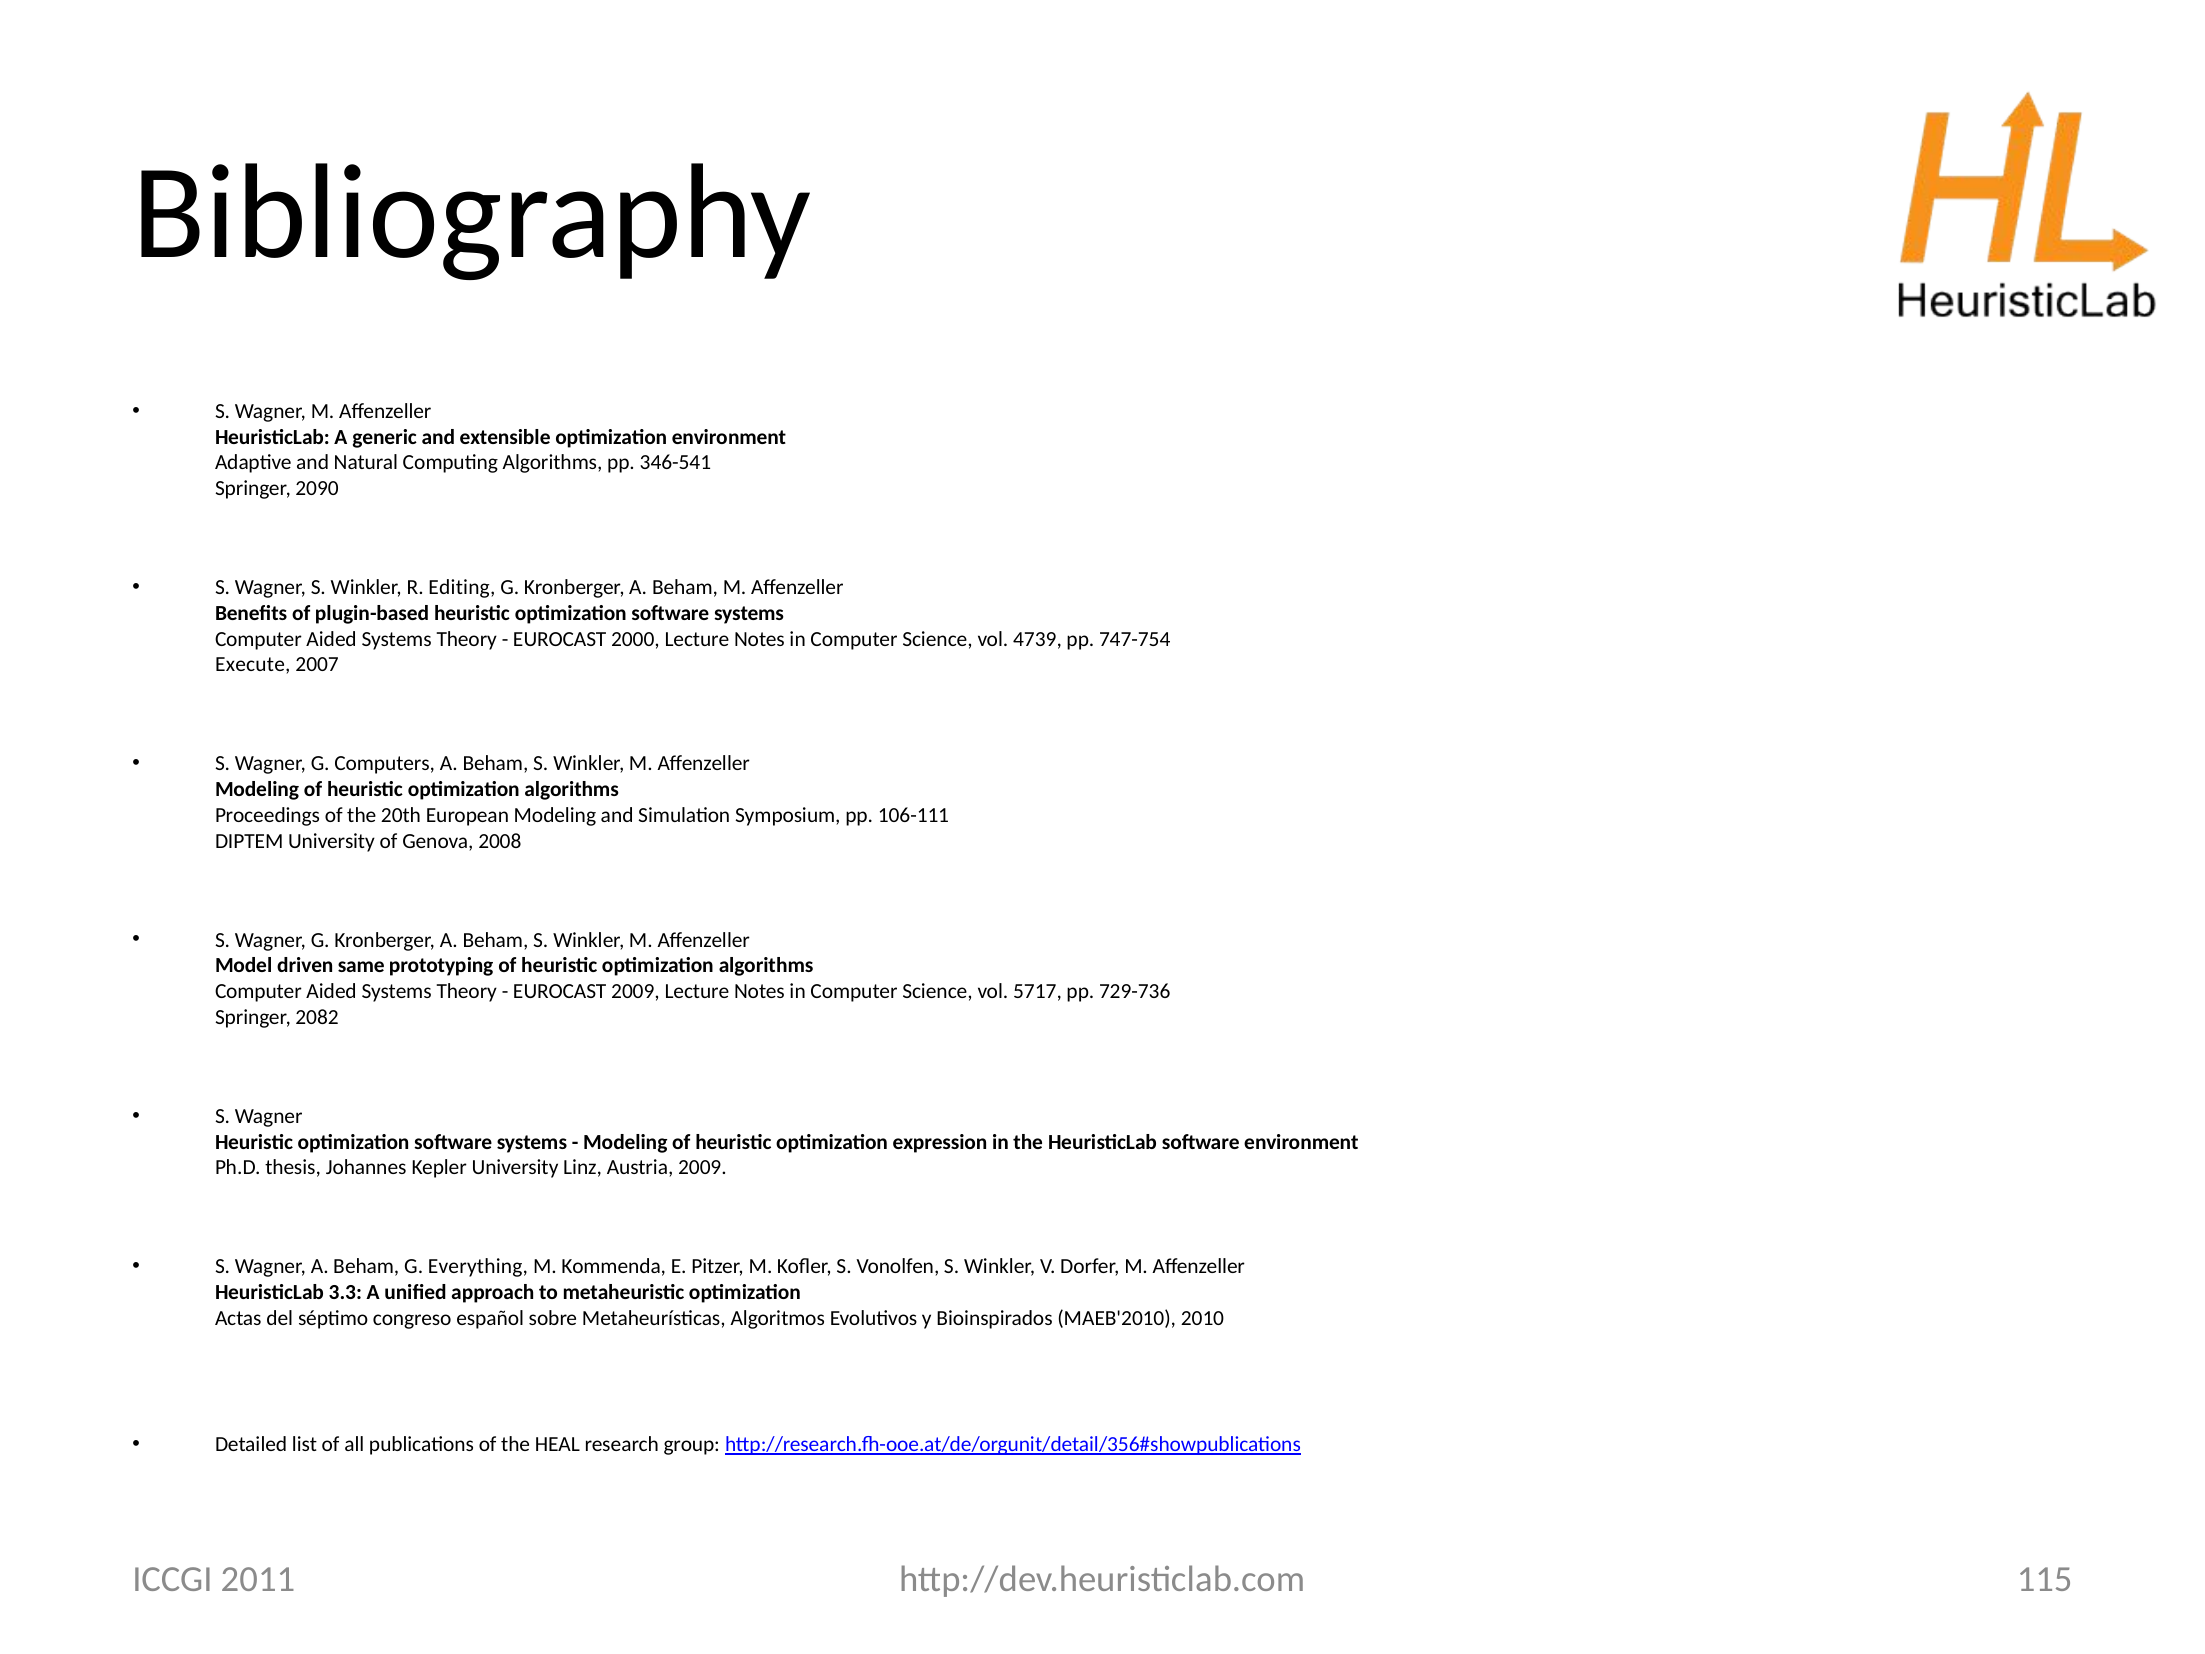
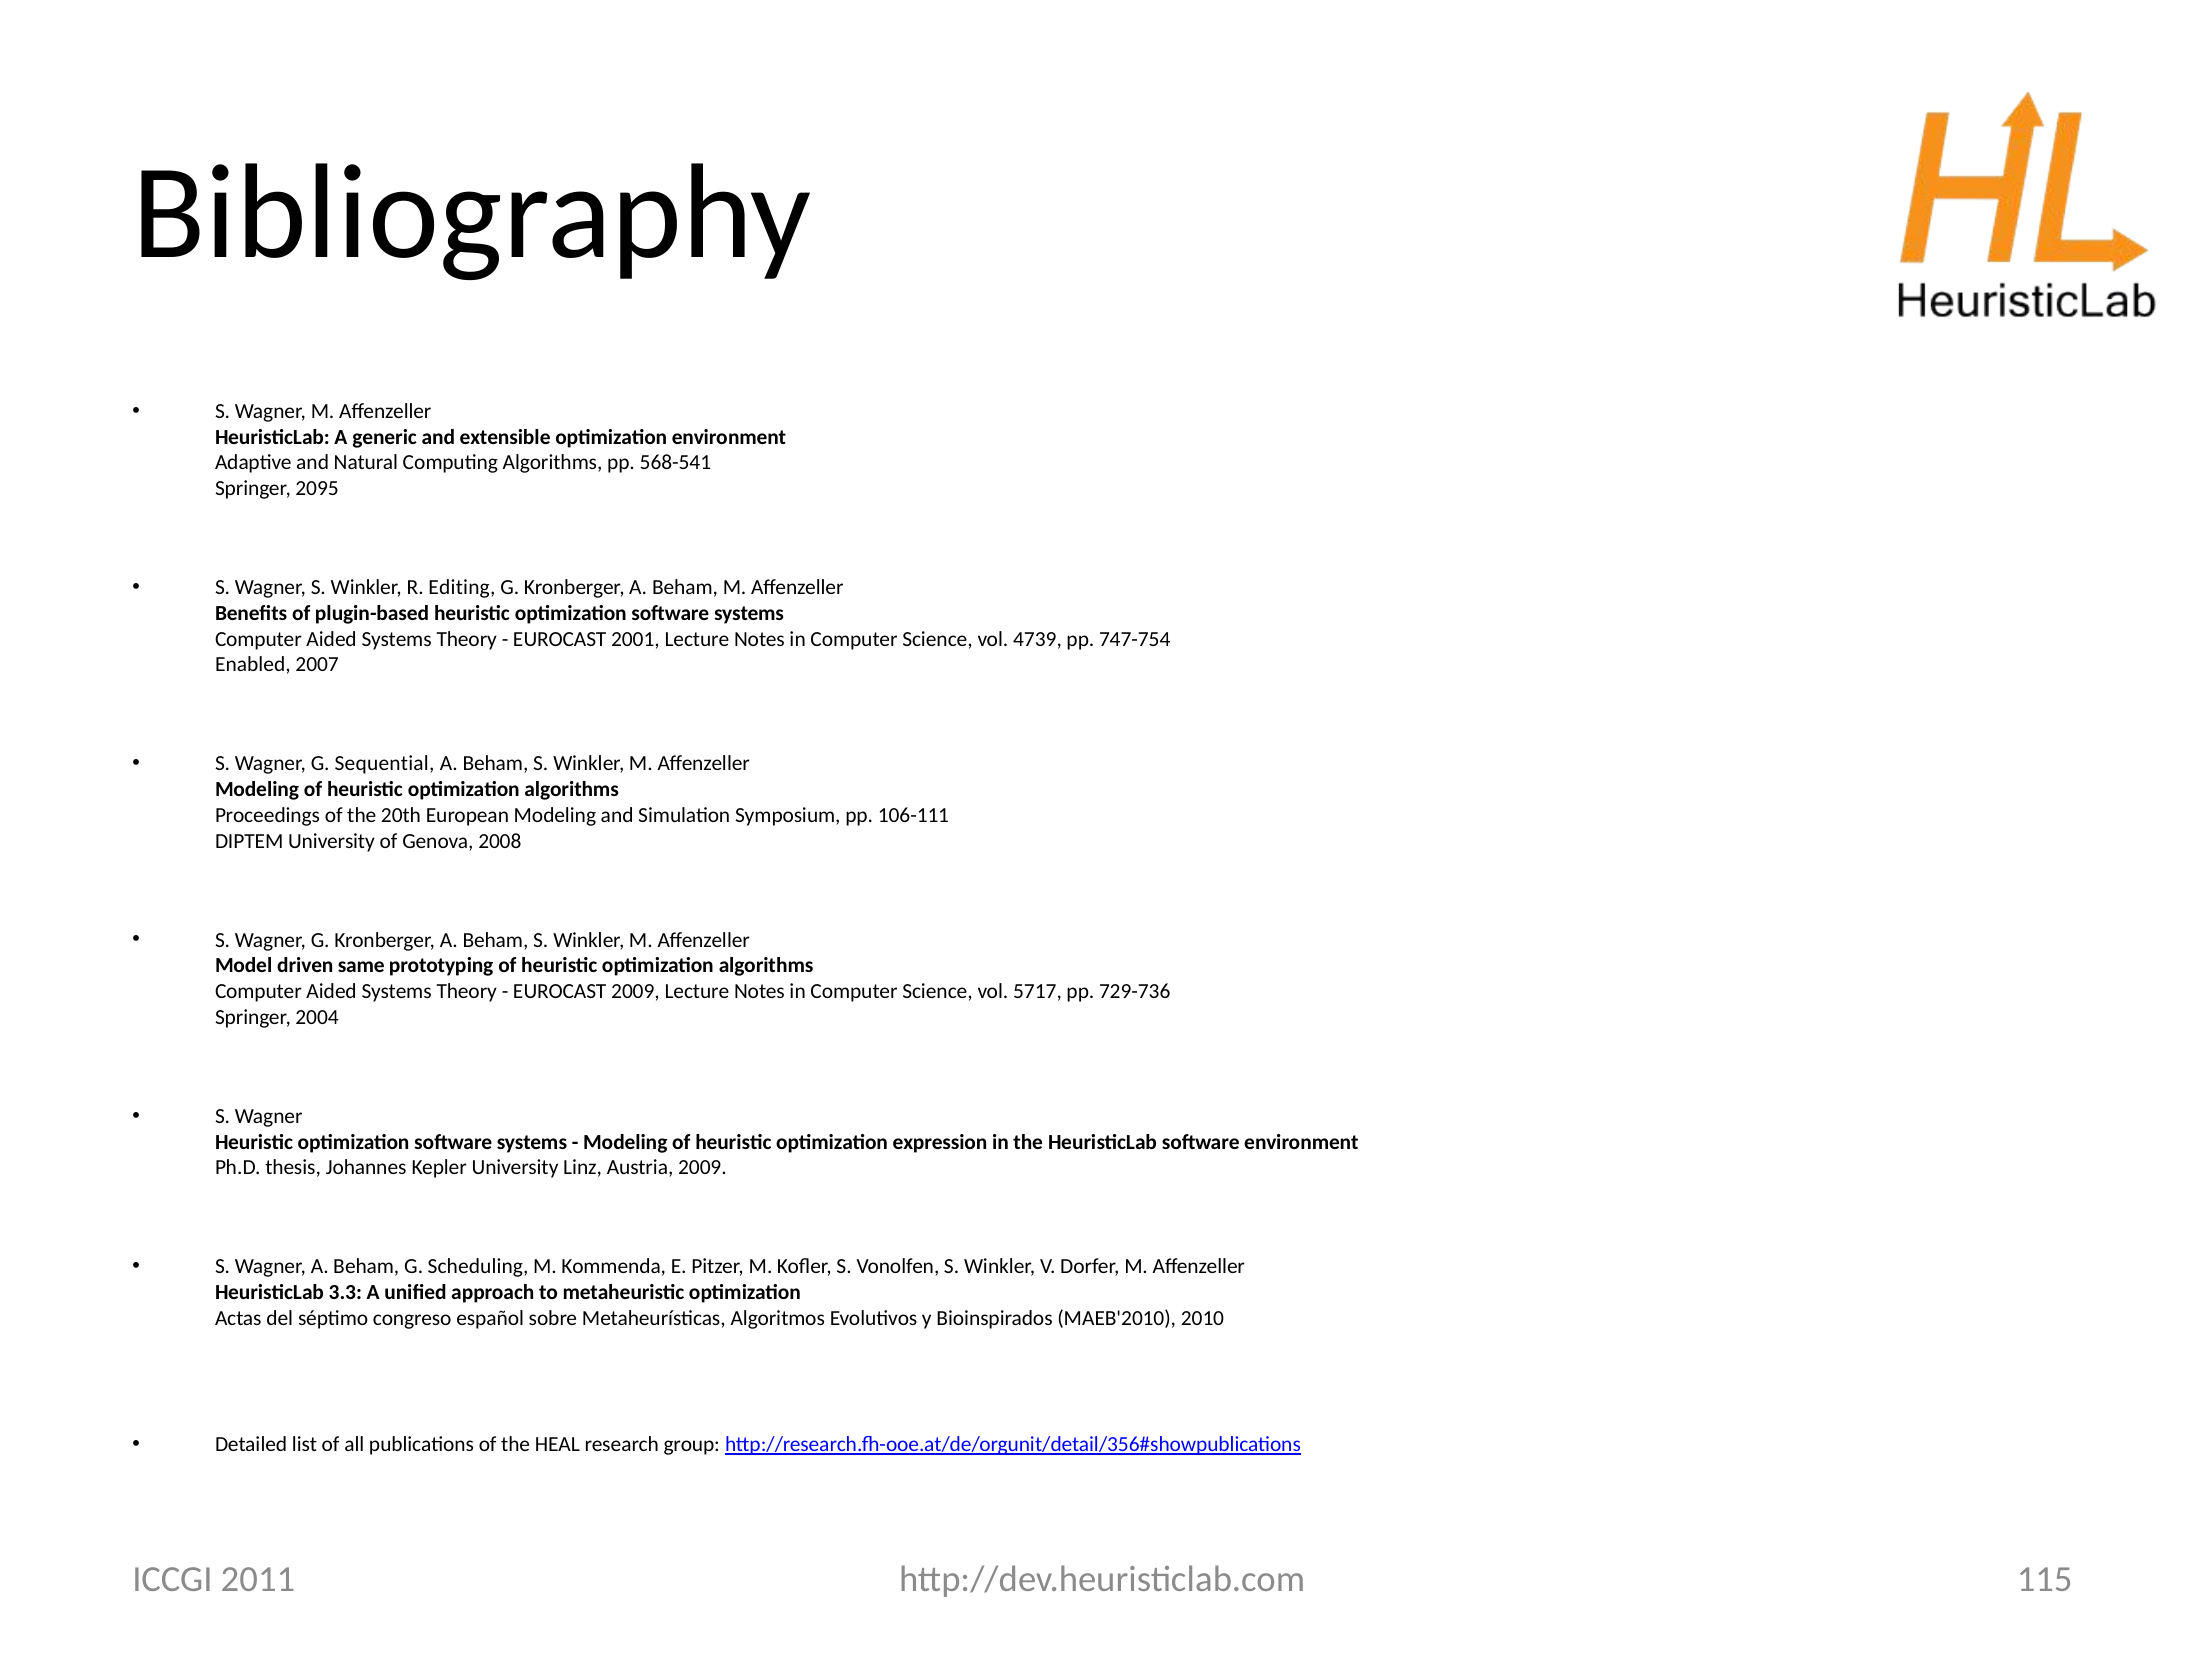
346-541: 346-541 -> 568-541 (675, 463)
2090: 2090 -> 2095 (317, 488)
2000: 2000 -> 2001 (635, 639)
Execute: Execute -> Enabled (253, 665)
Computers: Computers -> Sequential (385, 764)
2082: 2082 -> 2004 (317, 1017)
Everything: Everything -> Scheduling (478, 1267)
